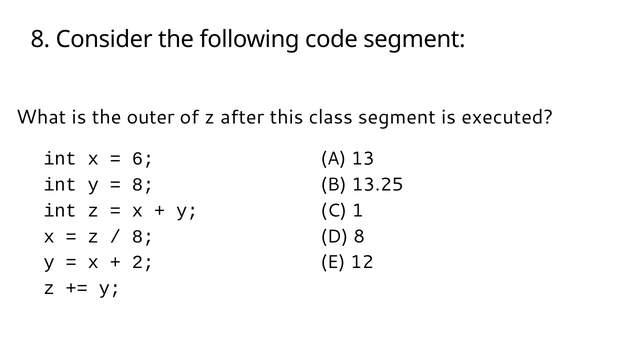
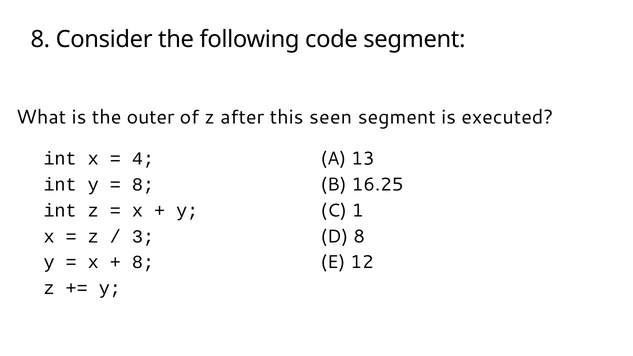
class: class -> seen (331, 117)
6: 6 -> 4 (143, 159)
13.25: 13.25 -> 16.25 (378, 185)
8: 8 -> 3 (143, 236)
2: 2 -> 8 (143, 262)
